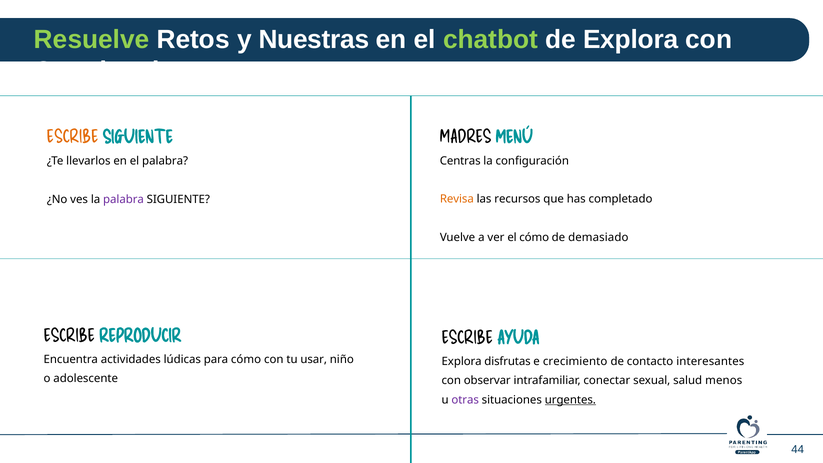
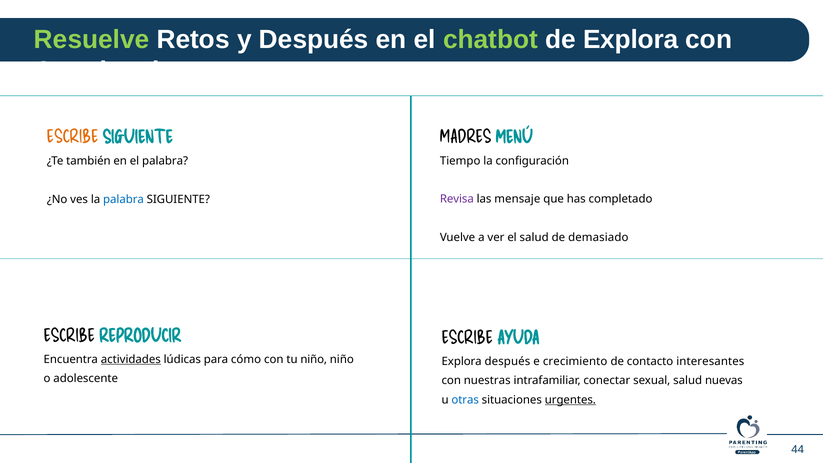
y Nuestras: Nuestras -> Después (314, 39)
llevarlos: llevarlos -> también (88, 161)
Centras: Centras -> Tiempo (460, 161)
palabra colour: purple -> blue (123, 199)
Revisa colour: orange -> purple (457, 199)
recursos: recursos -> mensaje (517, 199)
el cómo: cómo -> salud (534, 238)
actividades underline: none -> present (131, 359)
tu usar: usar -> niño (314, 359)
Explora disfrutas: disfrutas -> después (507, 361)
observar: observar -> nuestras (487, 381)
menos: menos -> nuevas (724, 381)
otras colour: purple -> blue (465, 400)
